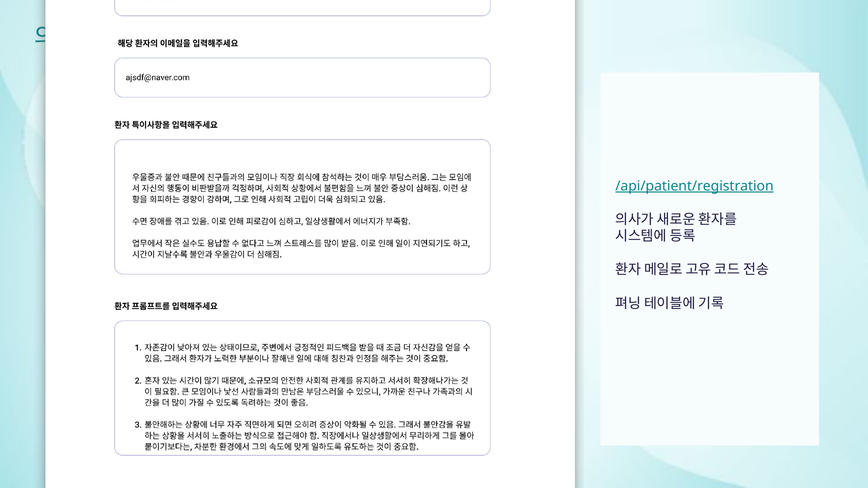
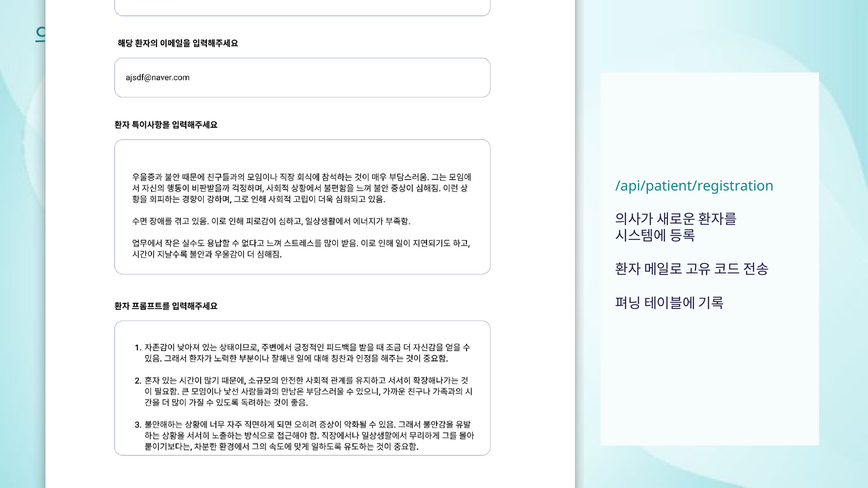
/api/patient/registration underline: present -> none (694, 186)
